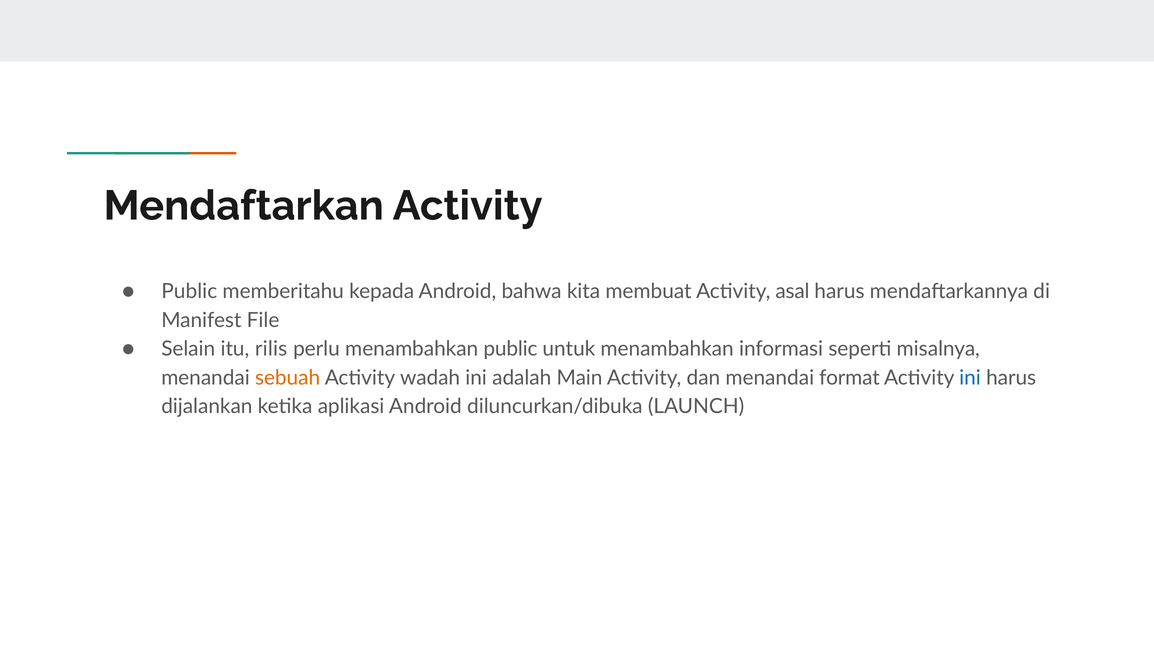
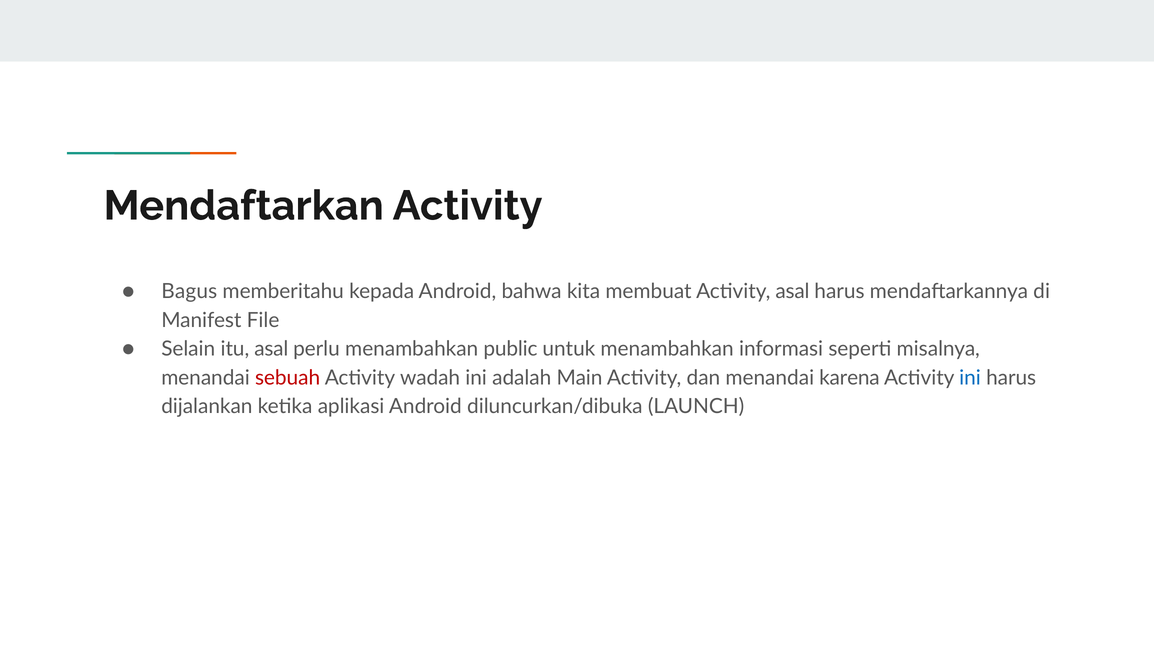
Public: Public -> Bagus (189, 292)
itu rilis: rilis -> asal (271, 349)
sebuah colour: orange -> red (288, 378)
format: format -> karena (849, 378)
